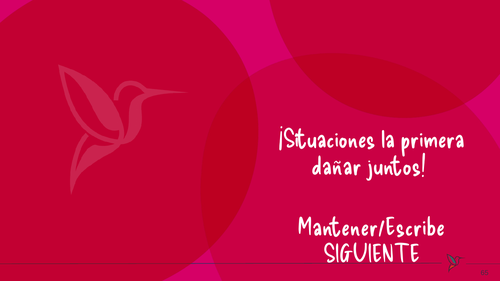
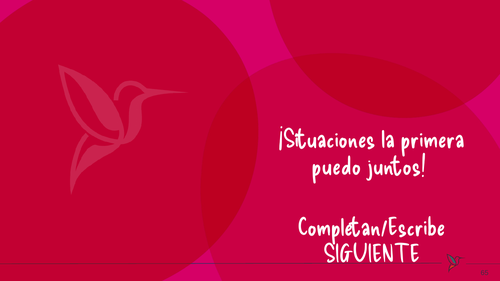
dañar: dañar -> puedo (337, 167)
Mantener/Escribe: Mantener/Escribe -> Completan/Escribe (372, 228)
